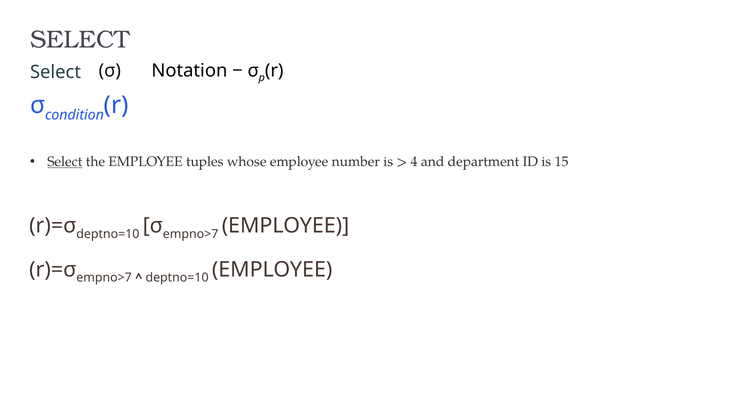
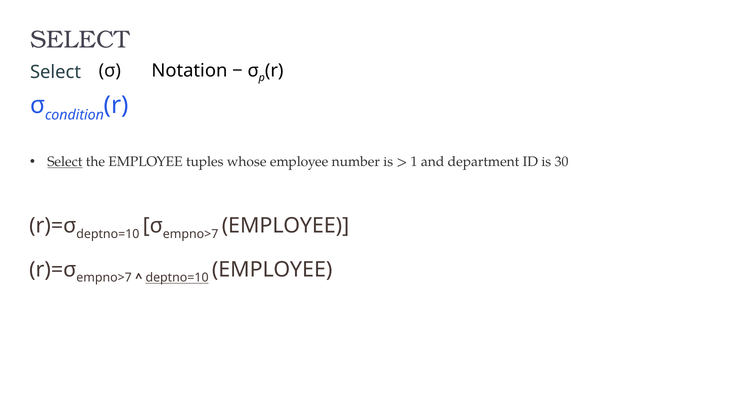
4: 4 -> 1 (414, 162)
15: 15 -> 30 (562, 162)
deptno=10 underline: none -> present (177, 278)
